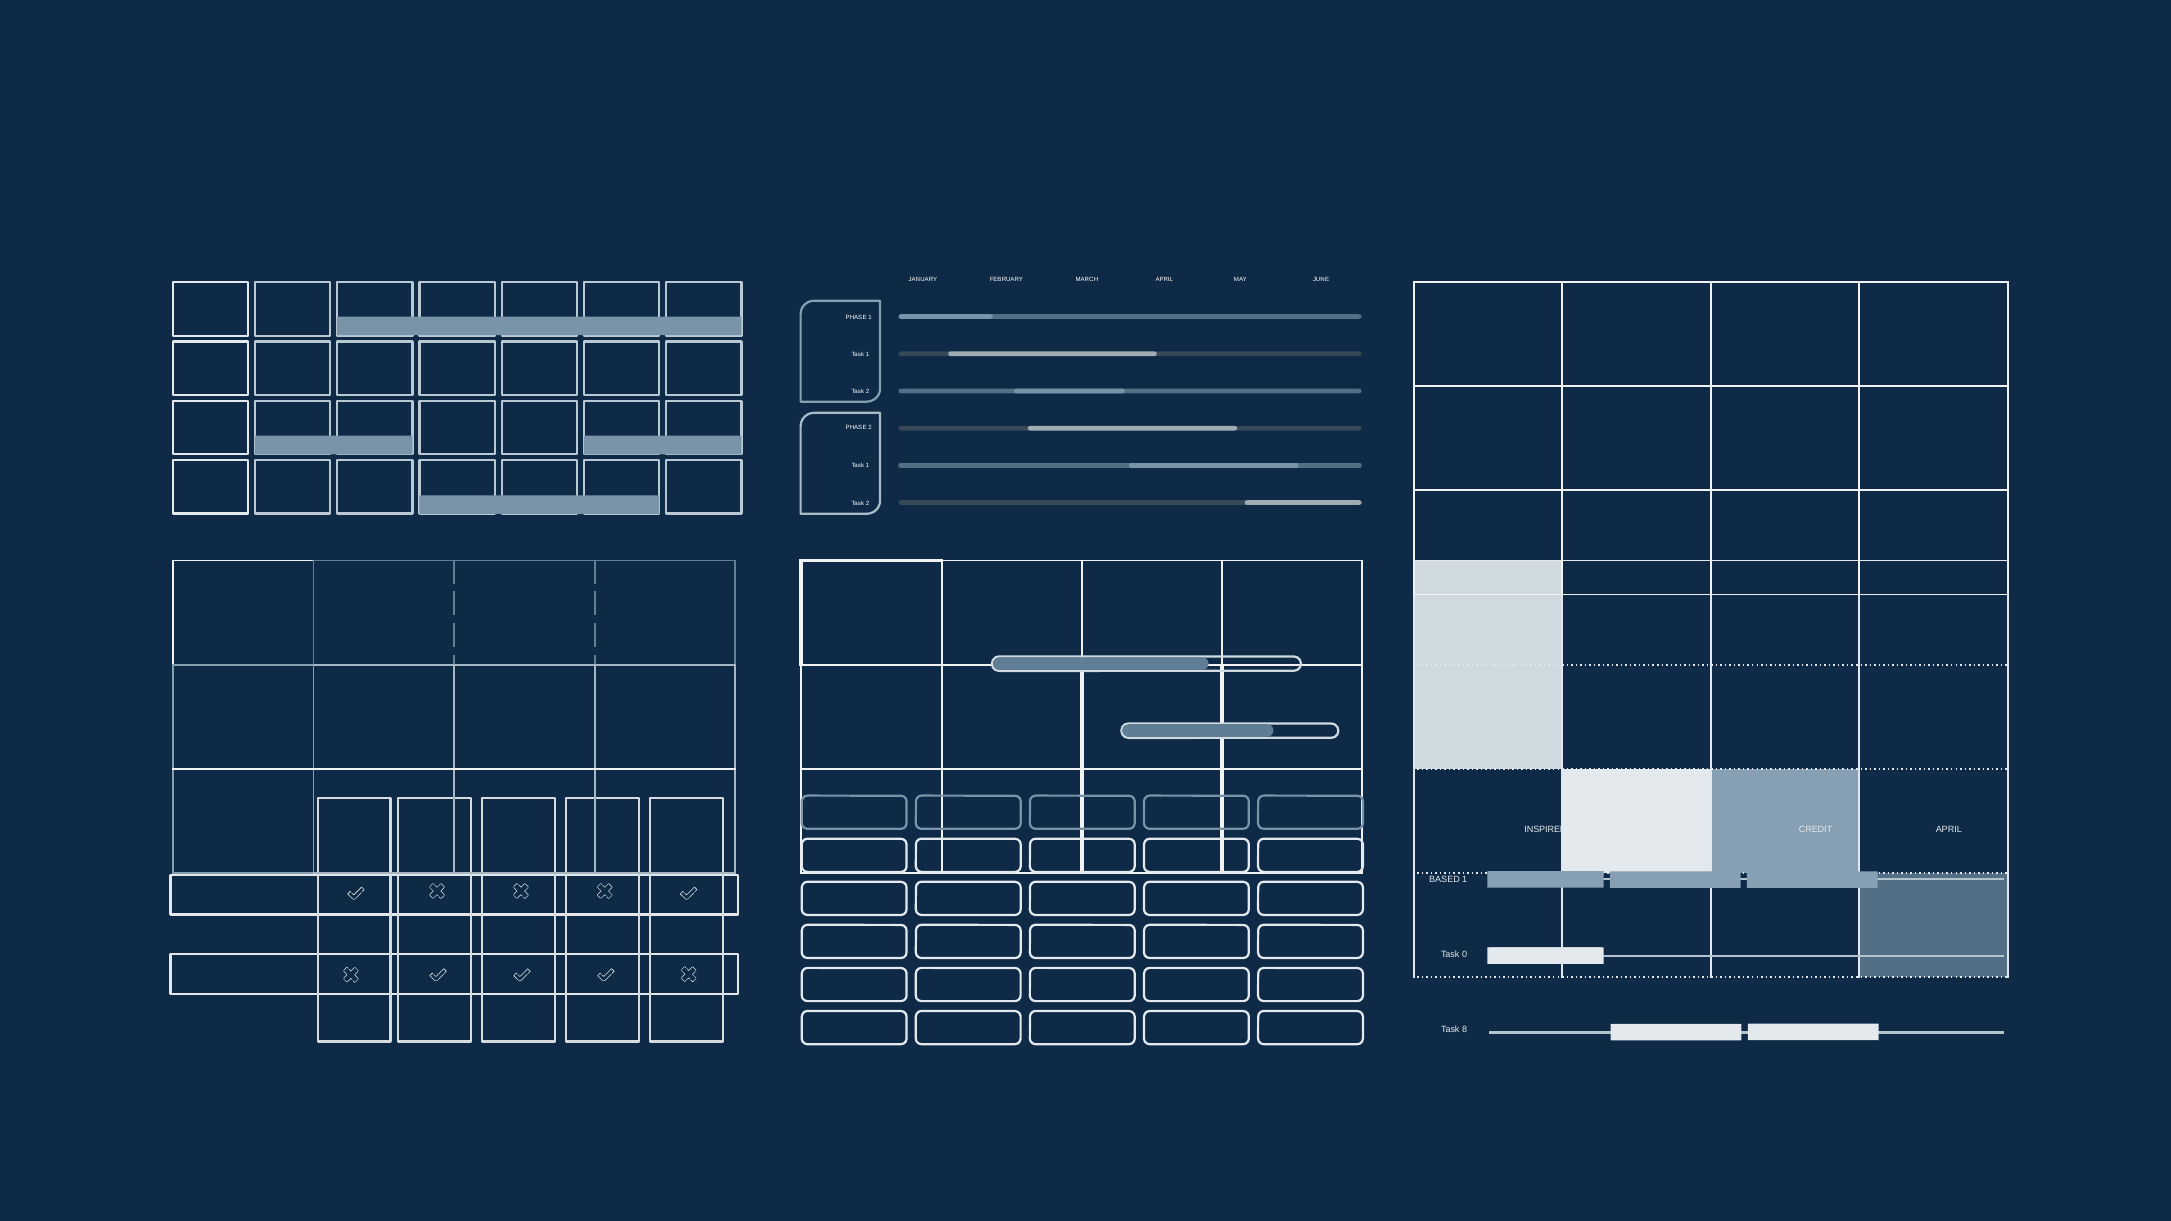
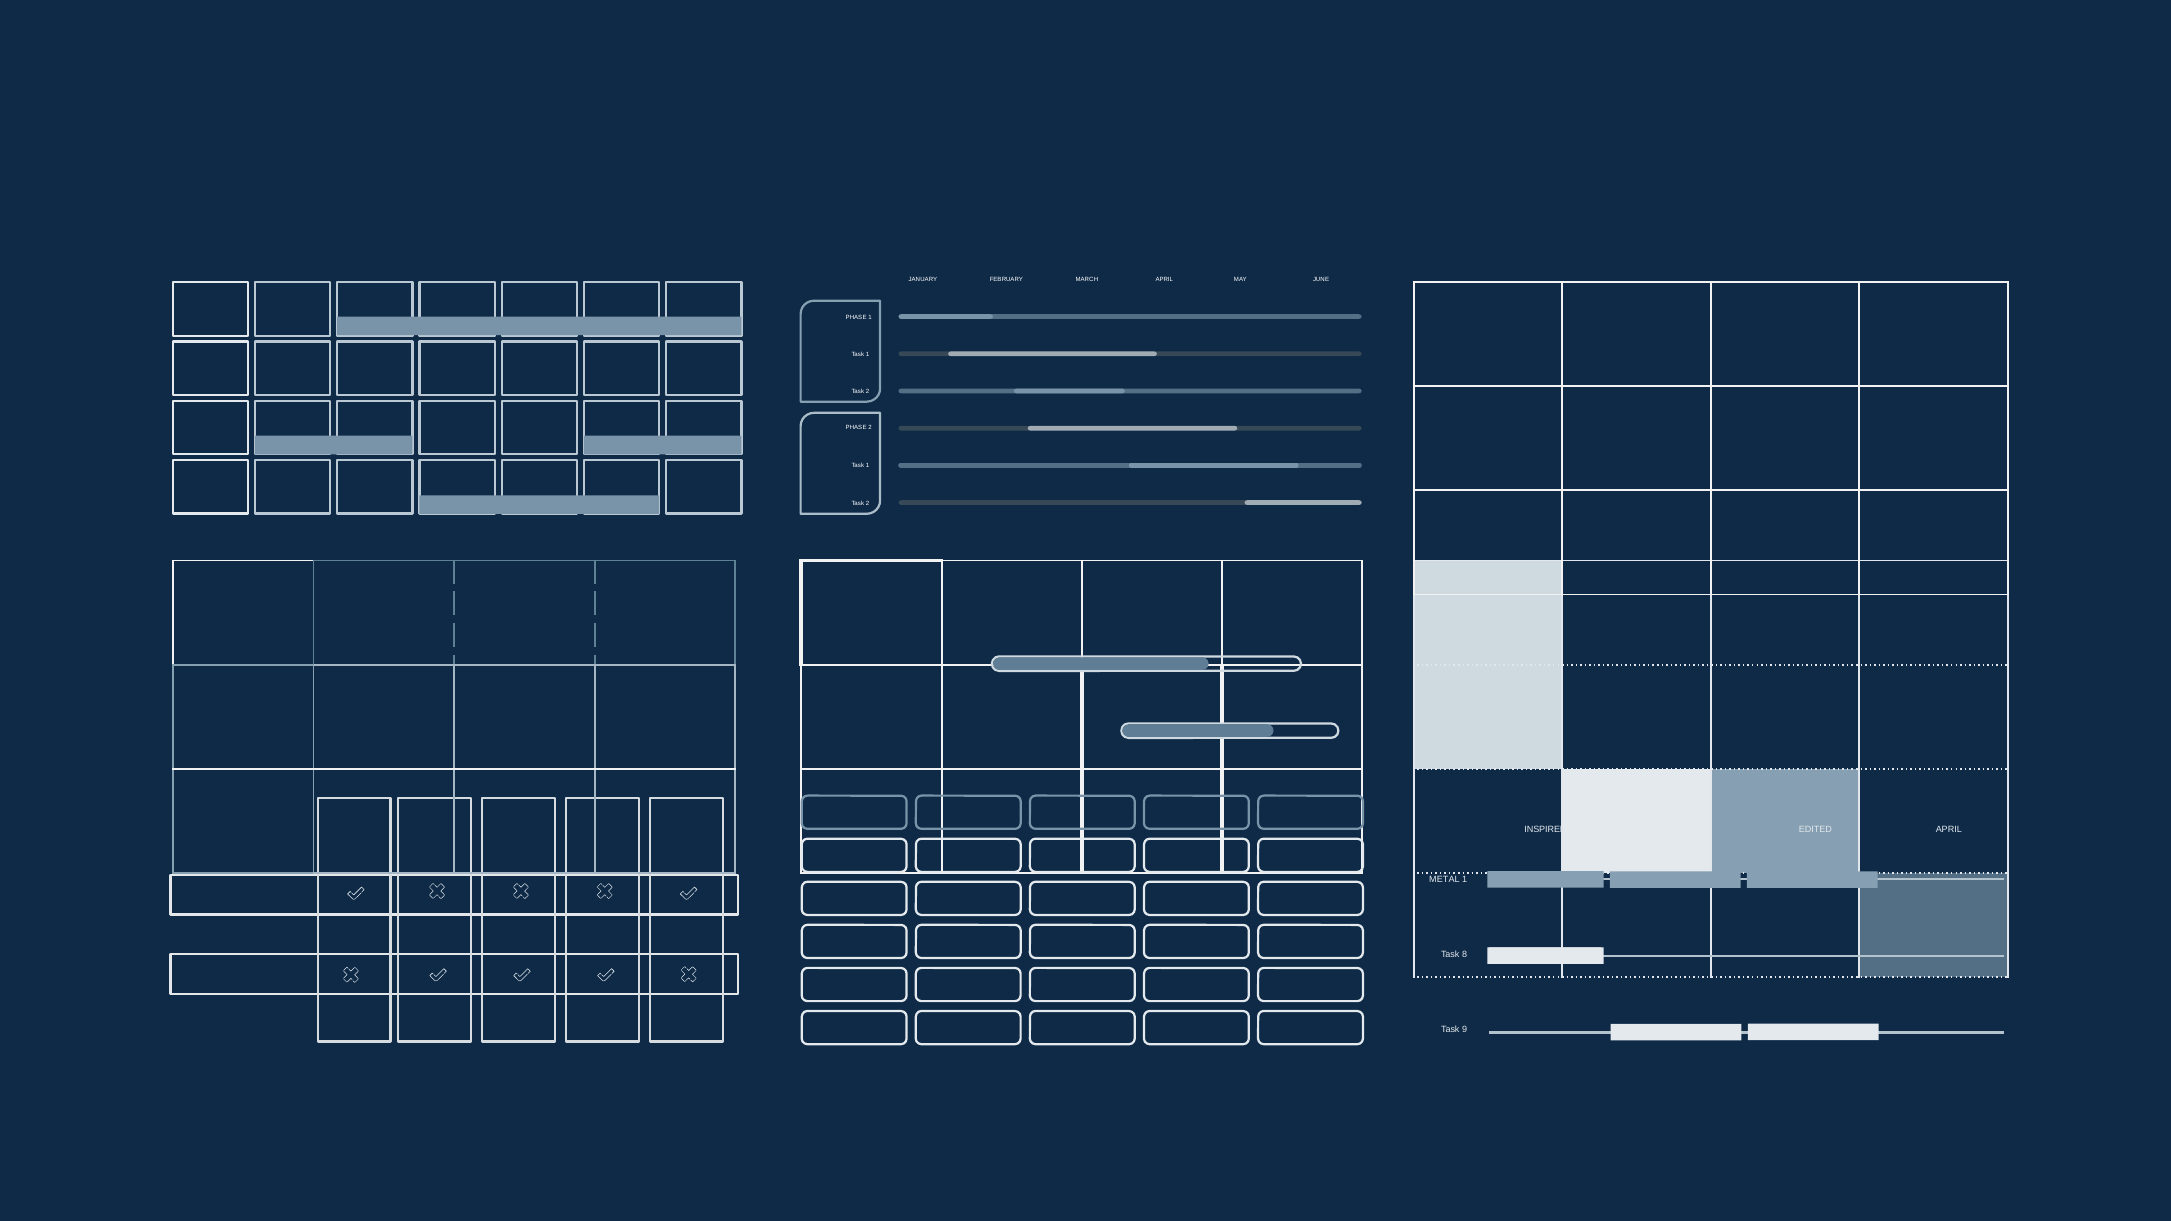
CREDIT: CREDIT -> EDITED (1815, 830)
BASED: BASED -> METAL (1444, 880)
0: 0 -> 8 (1465, 955)
8: 8 -> 9 (1465, 1030)
